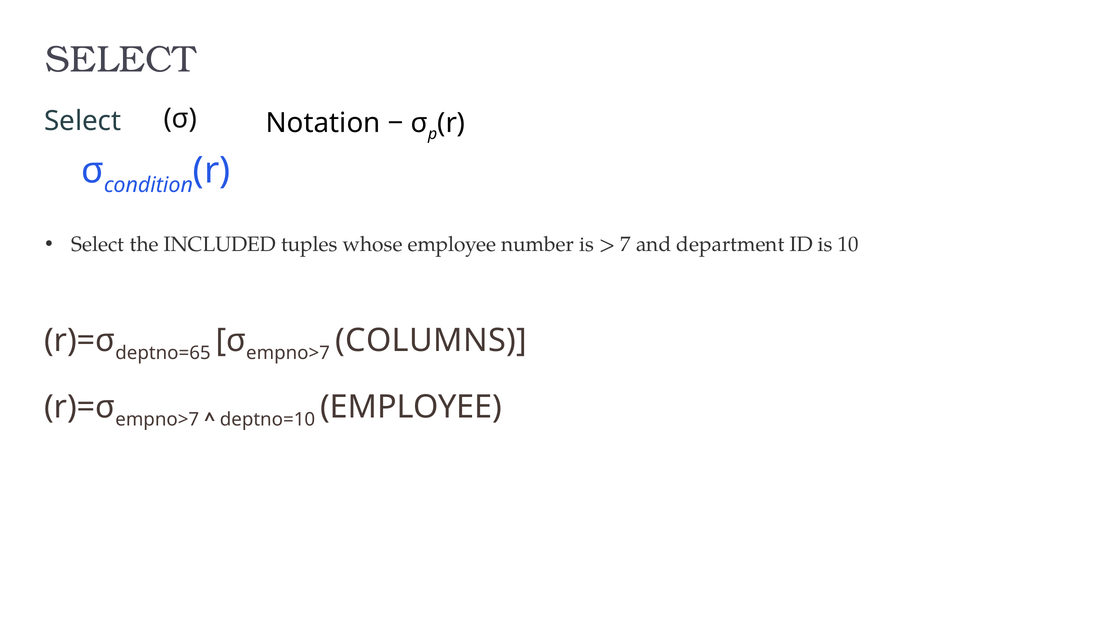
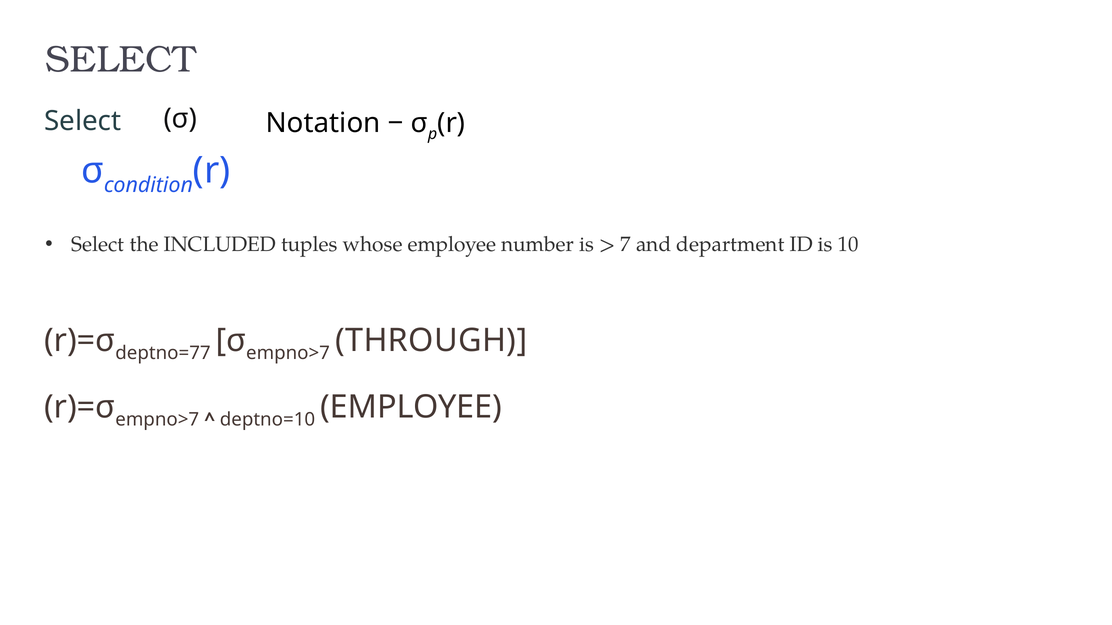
deptno=65: deptno=65 -> deptno=77 (163, 353)
COLUMNS: COLUMNS -> THROUGH (431, 341)
